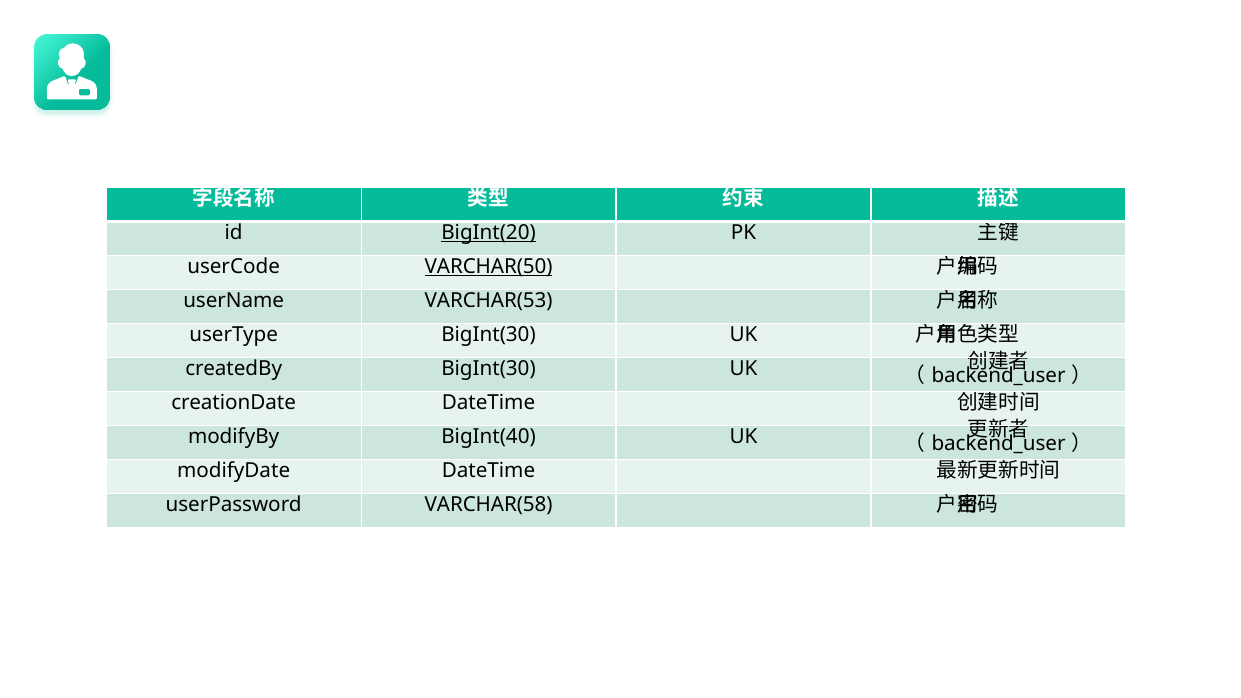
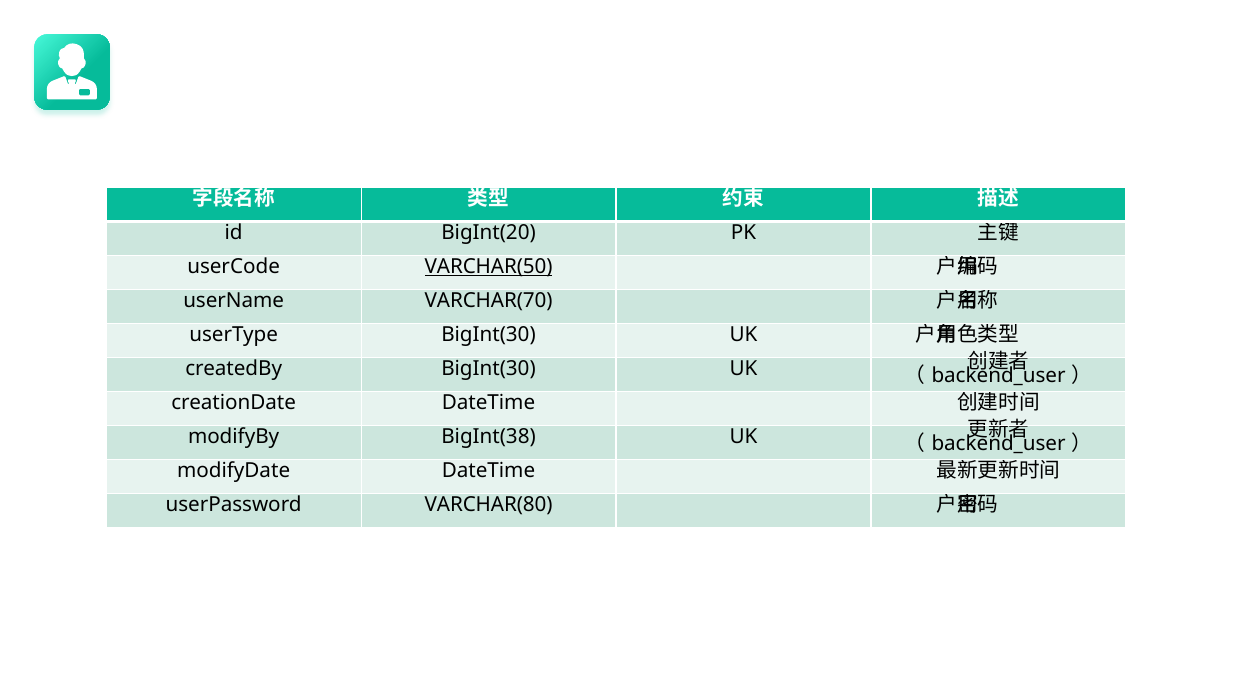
BigInt(20 underline: present -> none (489, 233)
VARCHAR(53: VARCHAR(53 -> VARCHAR(70 (489, 301)
BigInt(40: BigInt(40 -> BigInt(38 (489, 437)
VARCHAR(58: VARCHAR(58 -> VARCHAR(80 (489, 505)
